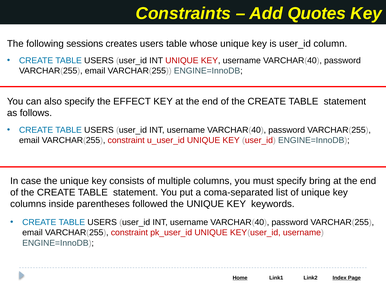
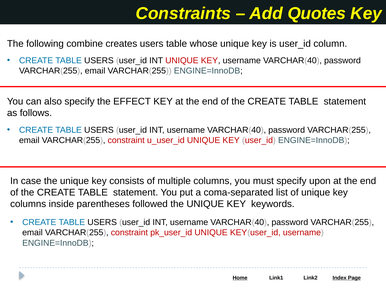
sessions: sessions -> combine (85, 44)
bring: bring -> upon (320, 181)
